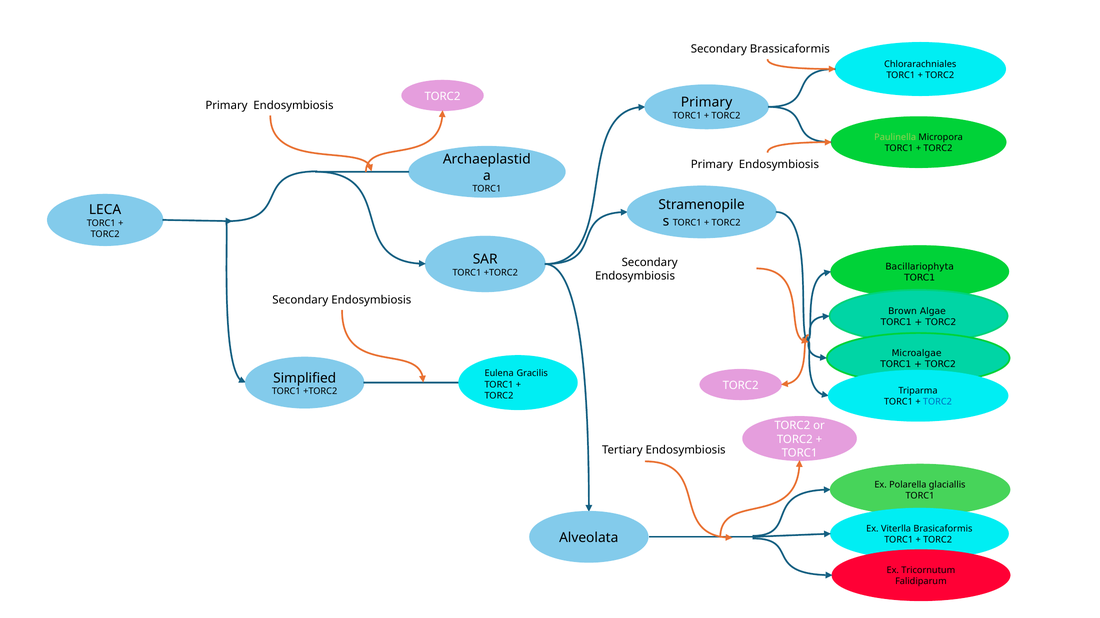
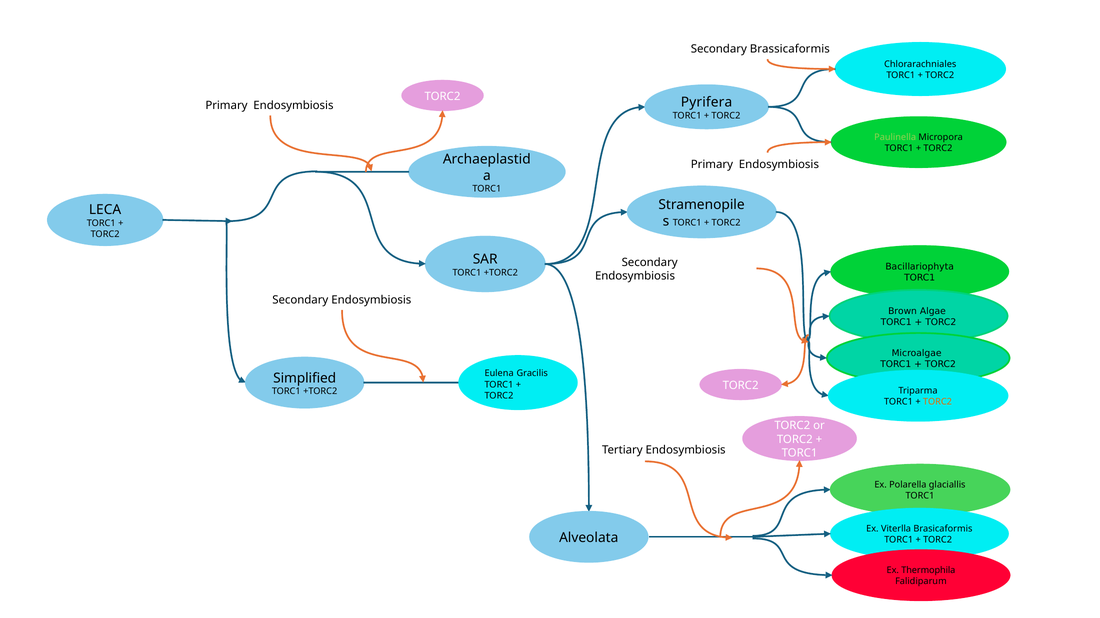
Primary: Primary -> Pyrifera (707, 102)
TORC2 colour: blue -> orange (937, 402)
Tricornutum: Tricornutum -> Thermophila (928, 571)
